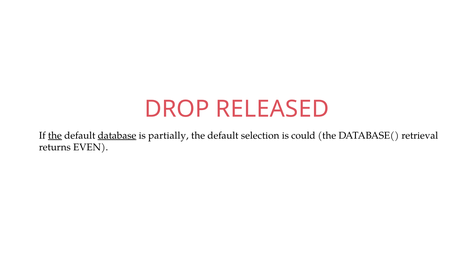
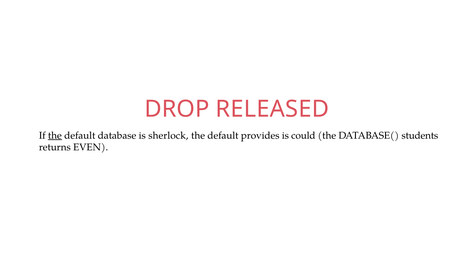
database underline: present -> none (117, 136)
partially: partially -> sherlock (168, 136)
selection: selection -> provides (260, 136)
retrieval: retrieval -> students (420, 136)
